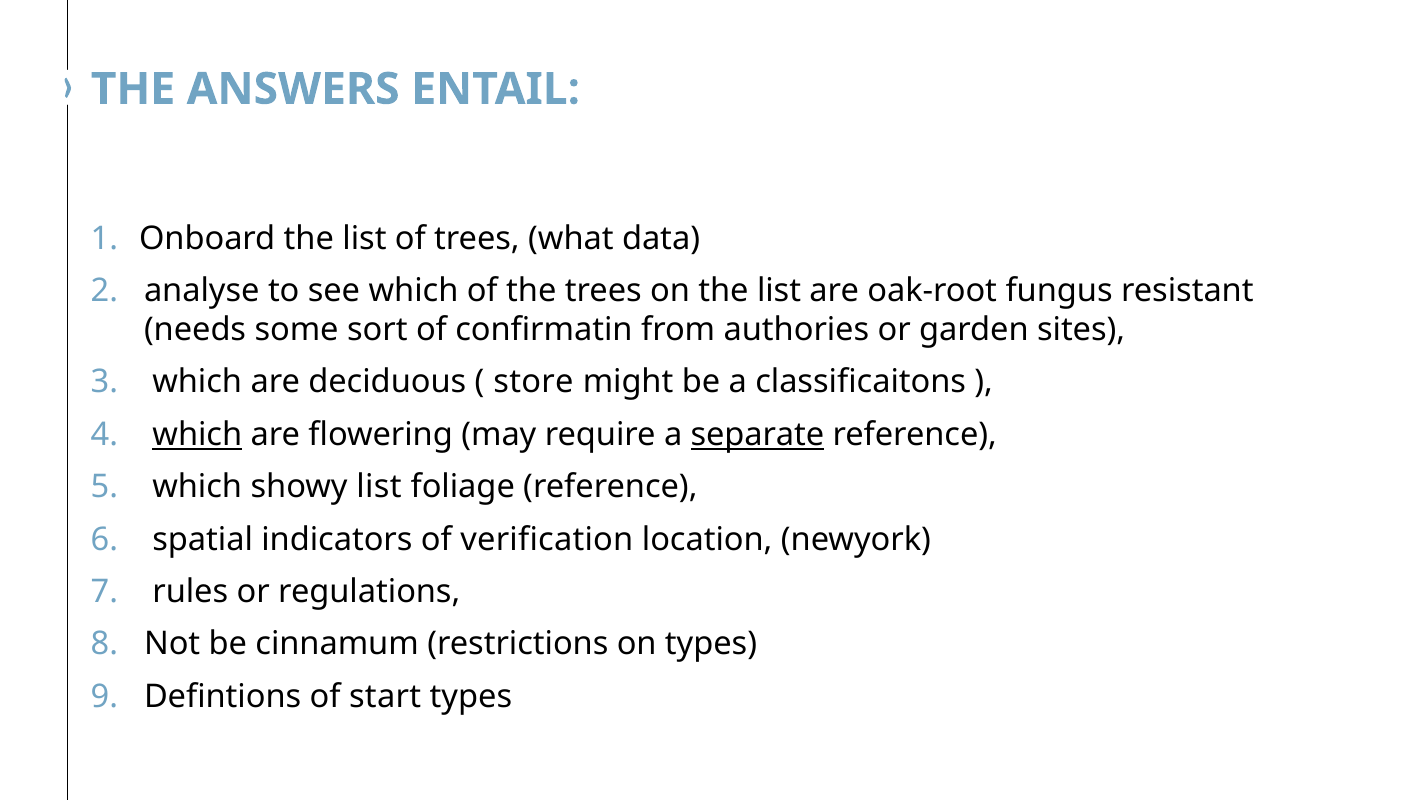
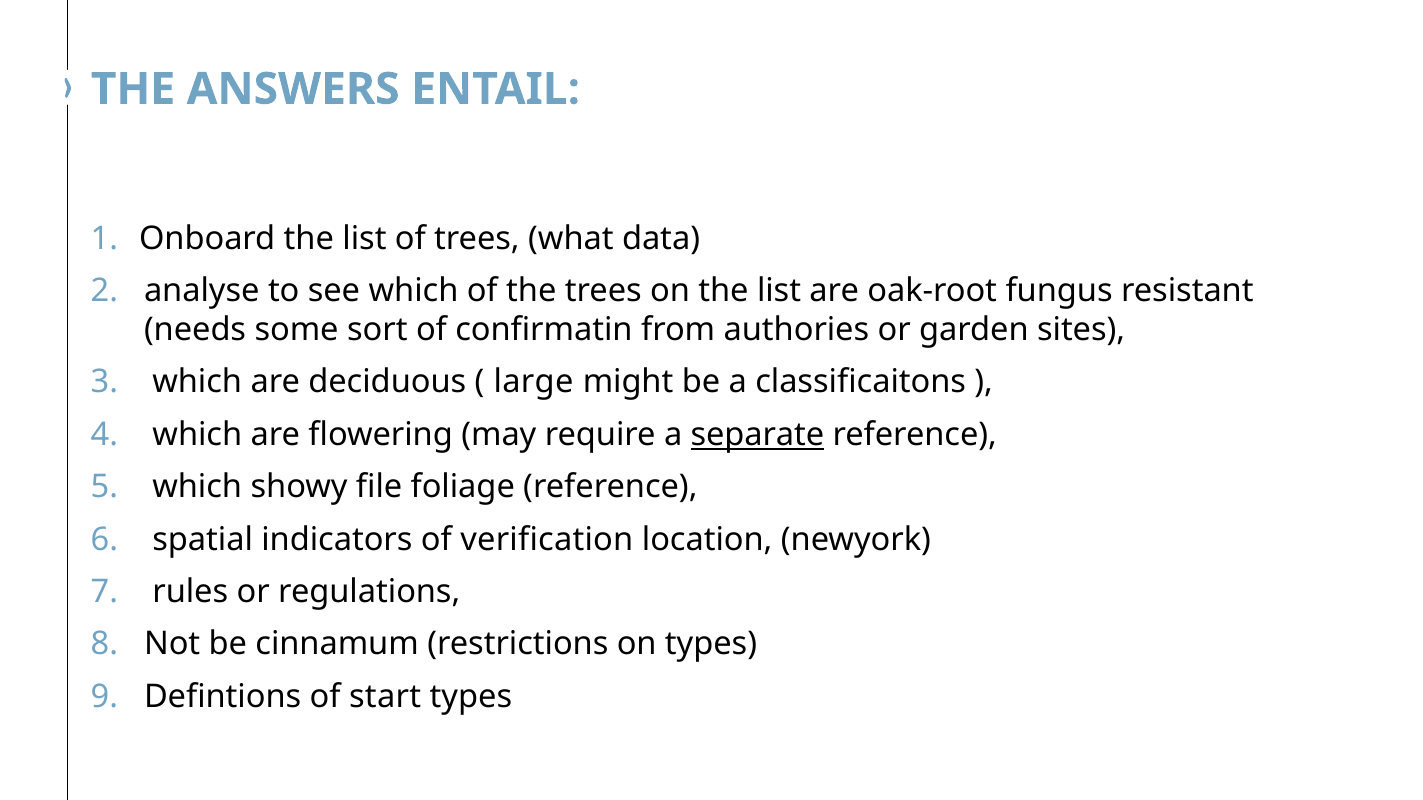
store: store -> large (533, 382)
which underline: present -> none (197, 435)
showy list: list -> file (379, 487)
